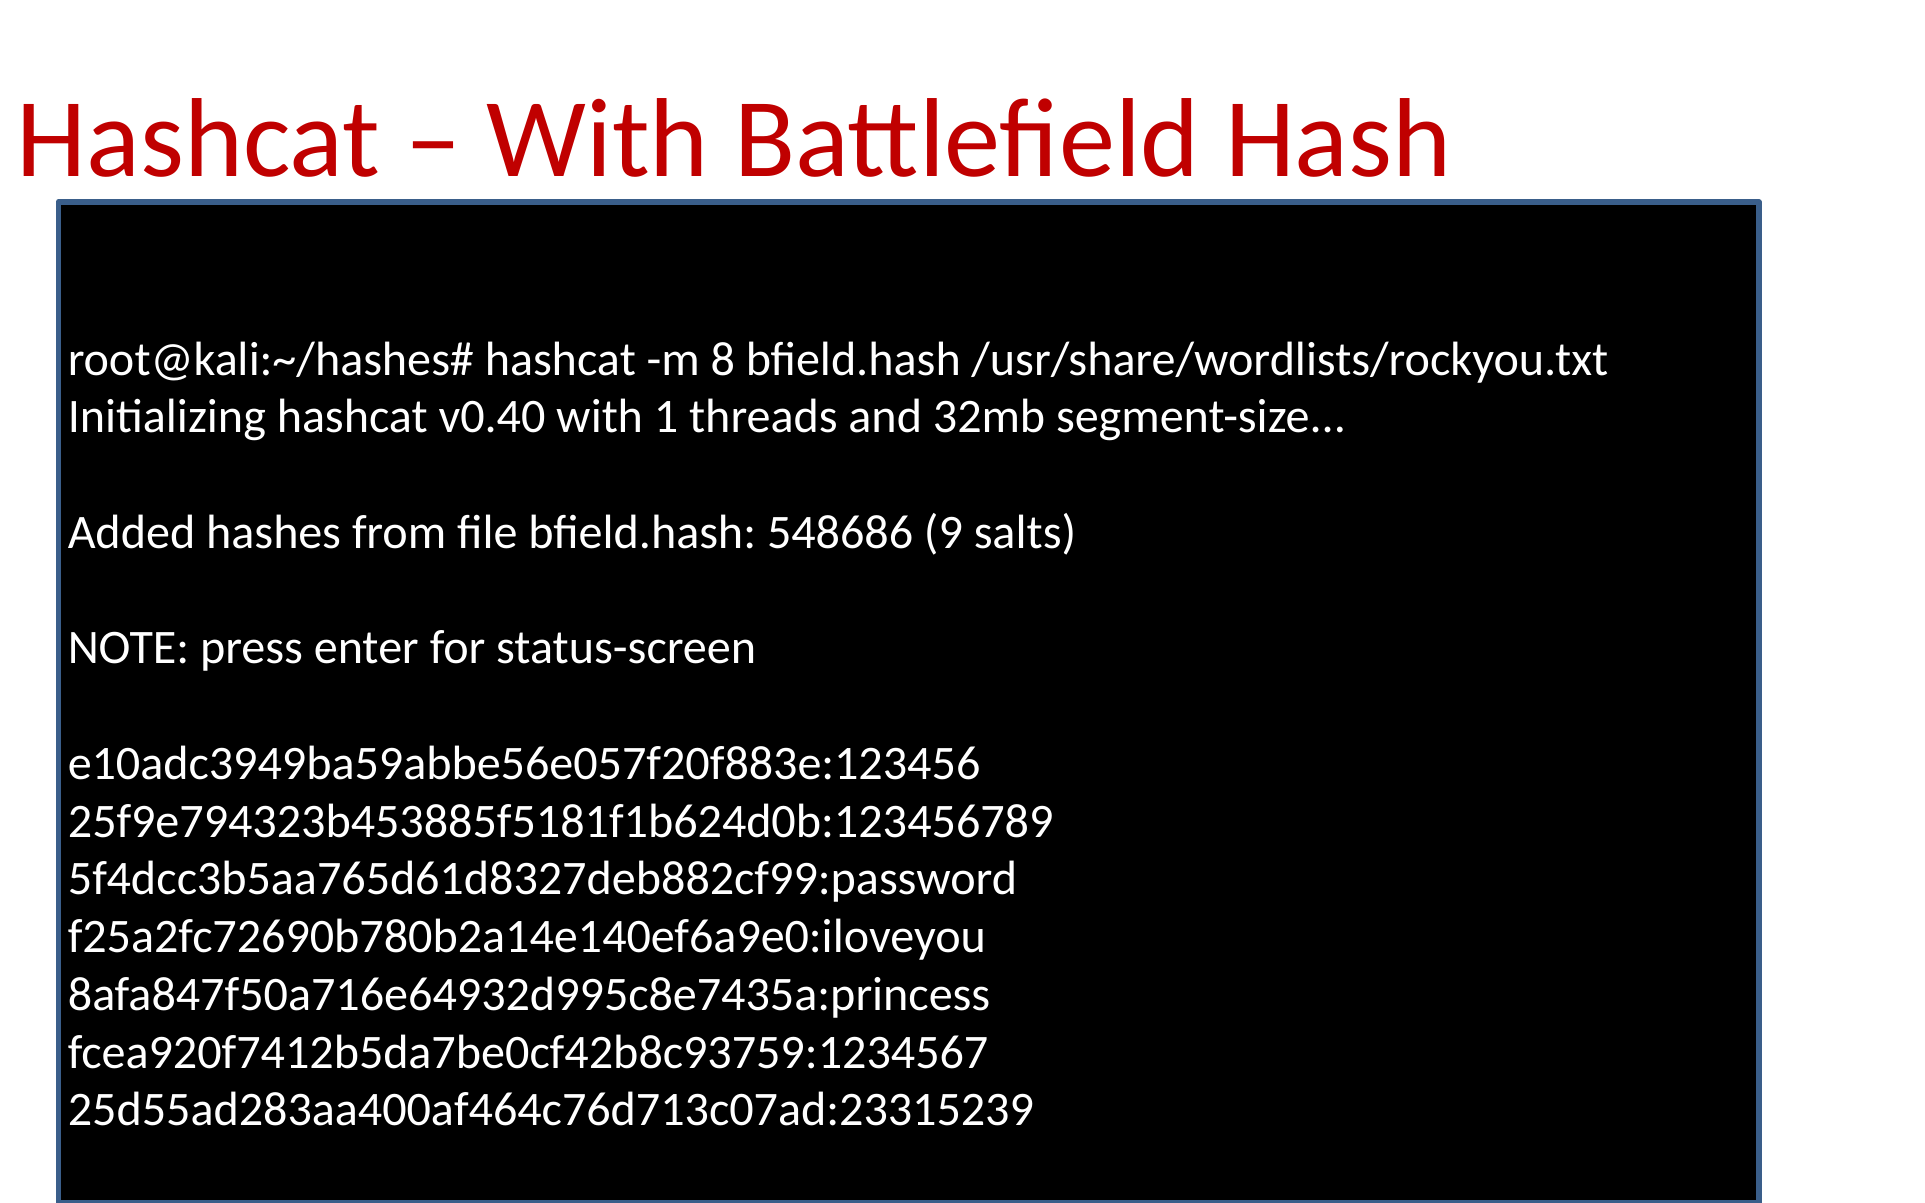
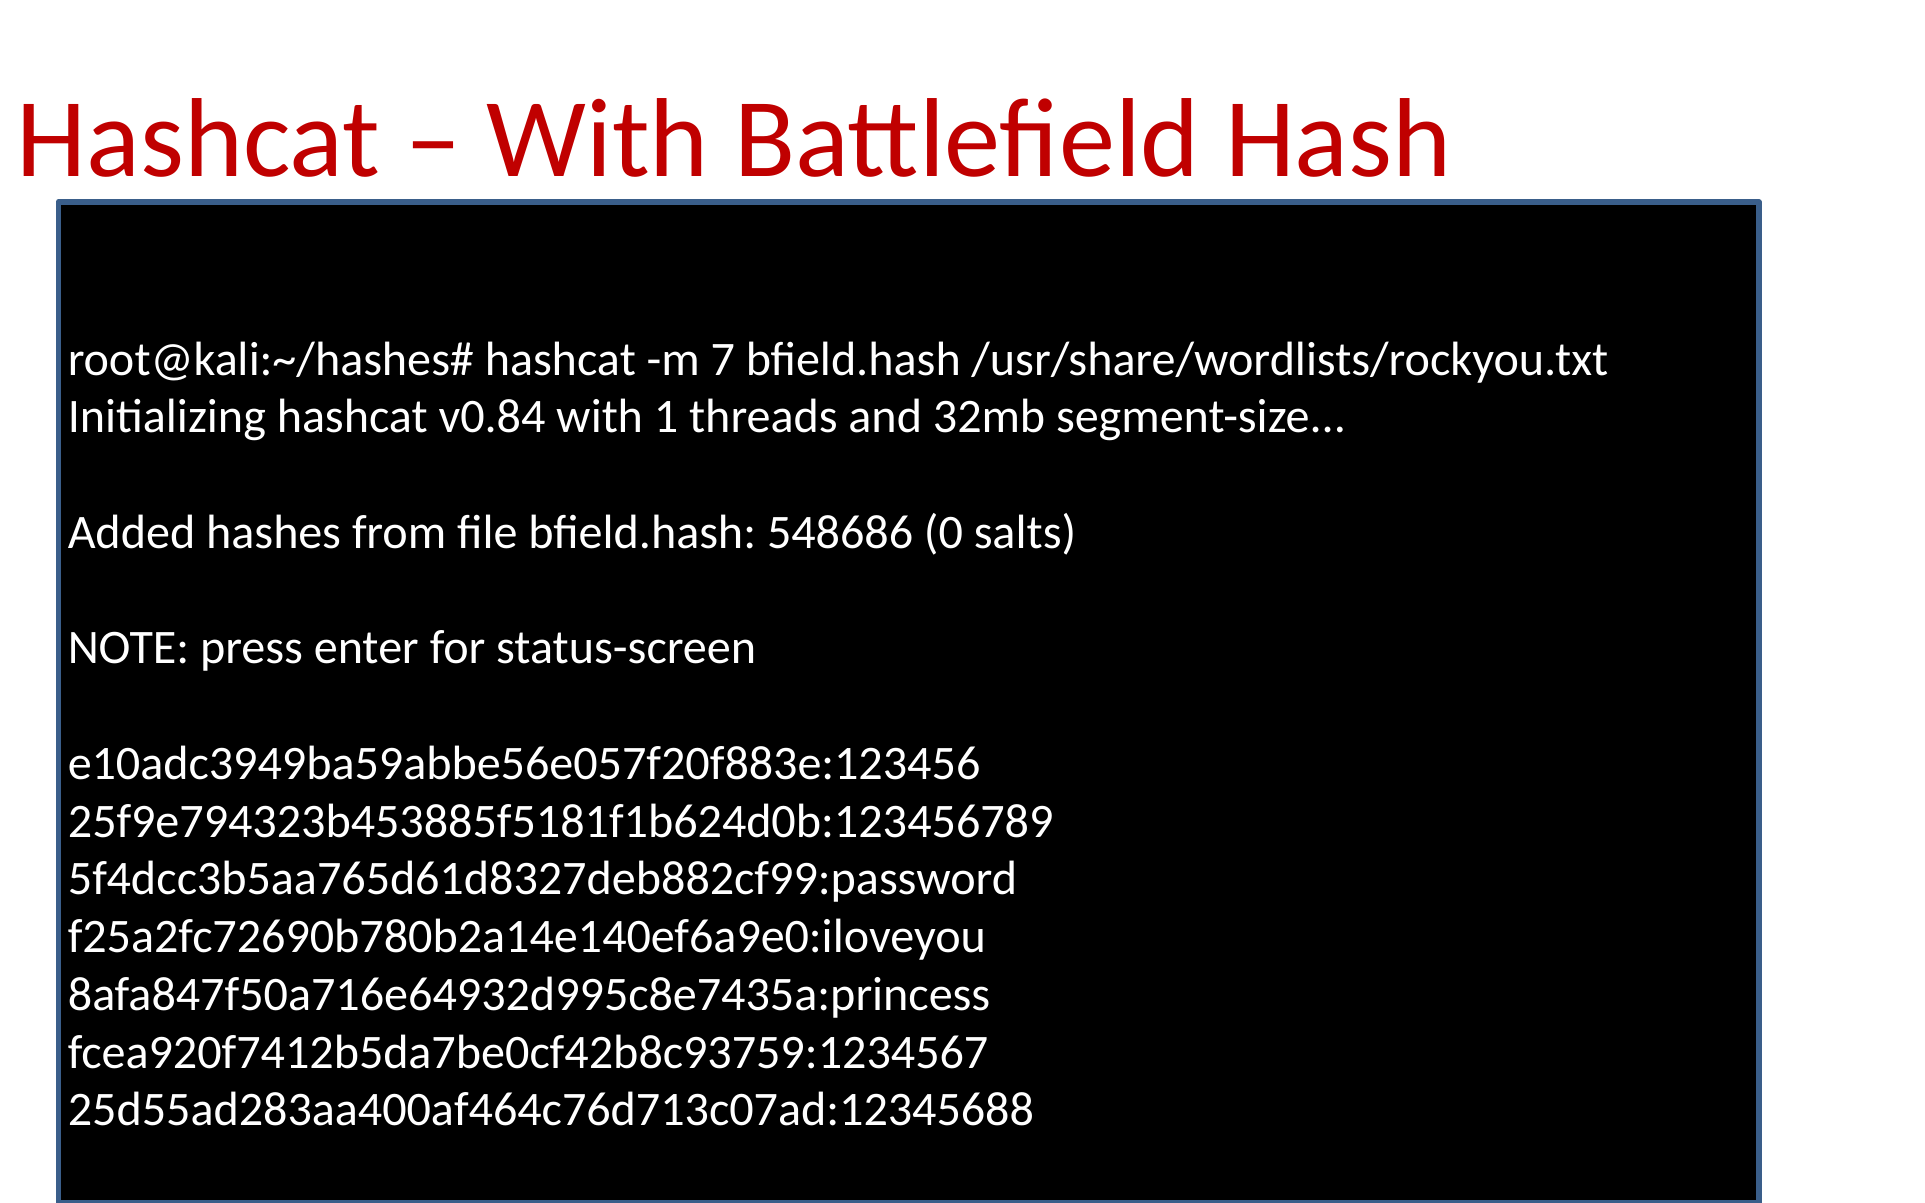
8: 8 -> 7 (723, 359)
v0.40: v0.40 -> v0.84 (492, 417)
9: 9 -> 0 (943, 533)
25d55ad283aa400af464c76d713c07ad:23315239: 25d55ad283aa400af464c76d713c07ad:23315239 -> 25d55ad283aa400af464c76d713c07ad:12345688 (551, 1110)
